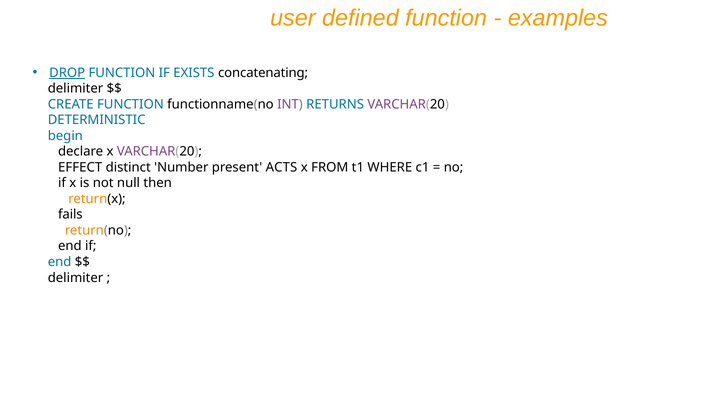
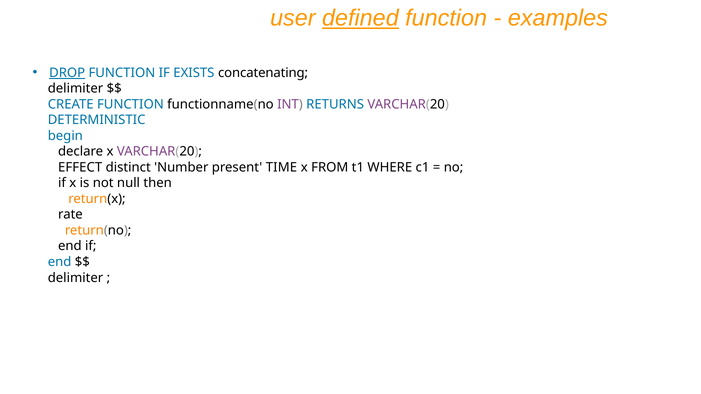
defined underline: none -> present (360, 18)
ACTS: ACTS -> TIME (281, 167)
fails: fails -> rate (70, 215)
